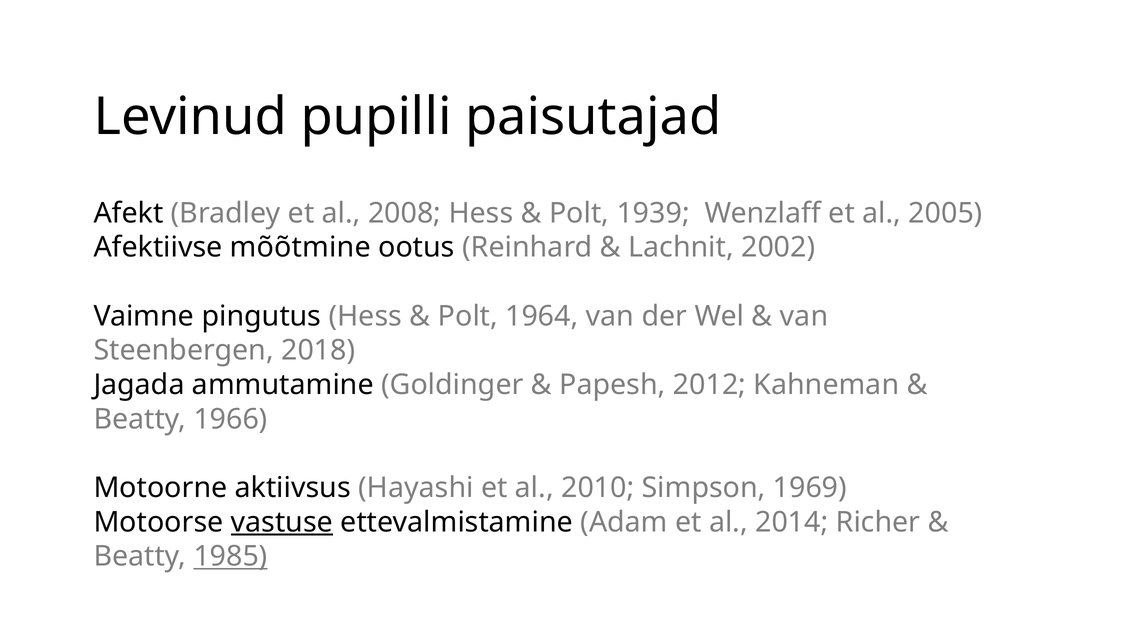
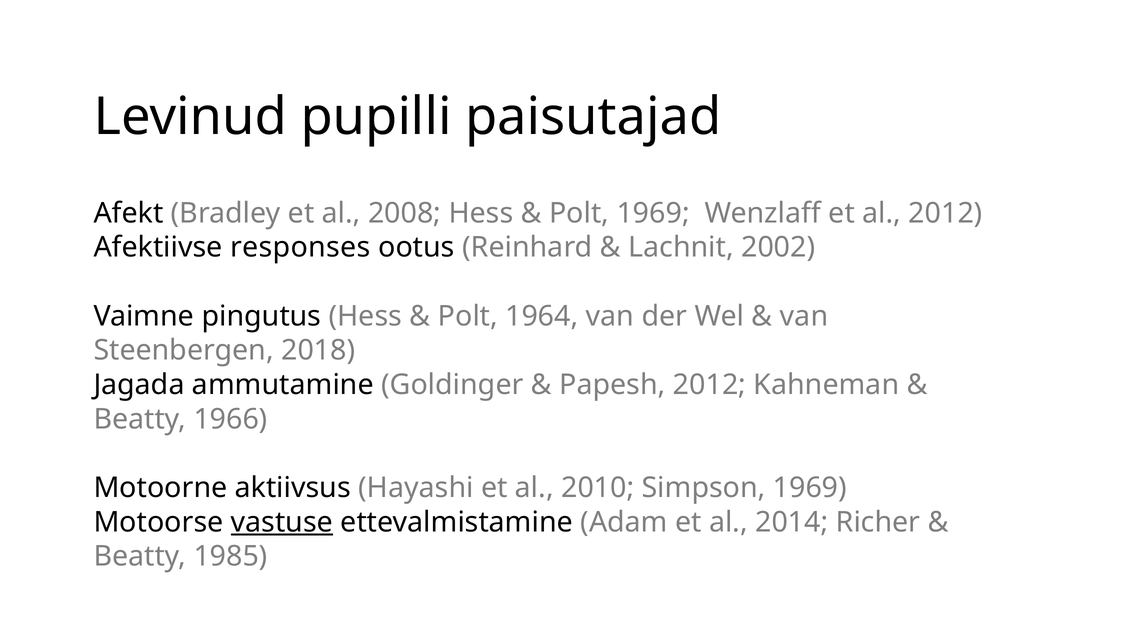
Polt 1939: 1939 -> 1969 (653, 213)
al 2005: 2005 -> 2012 (945, 213)
mõõtmine: mõõtmine -> responses (300, 247)
1985 underline: present -> none (231, 557)
